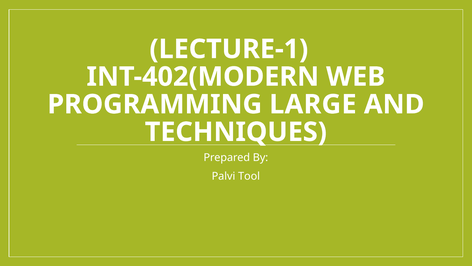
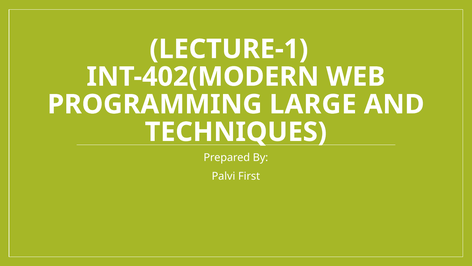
Tool: Tool -> First (249, 176)
